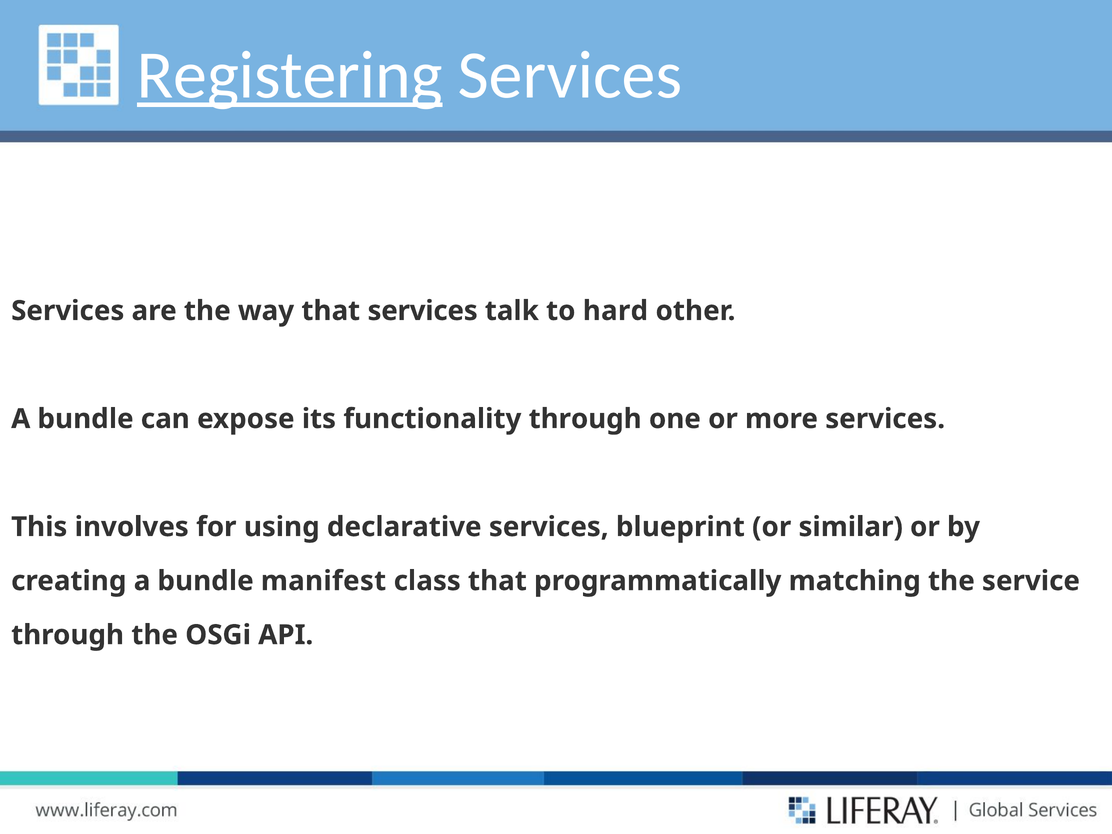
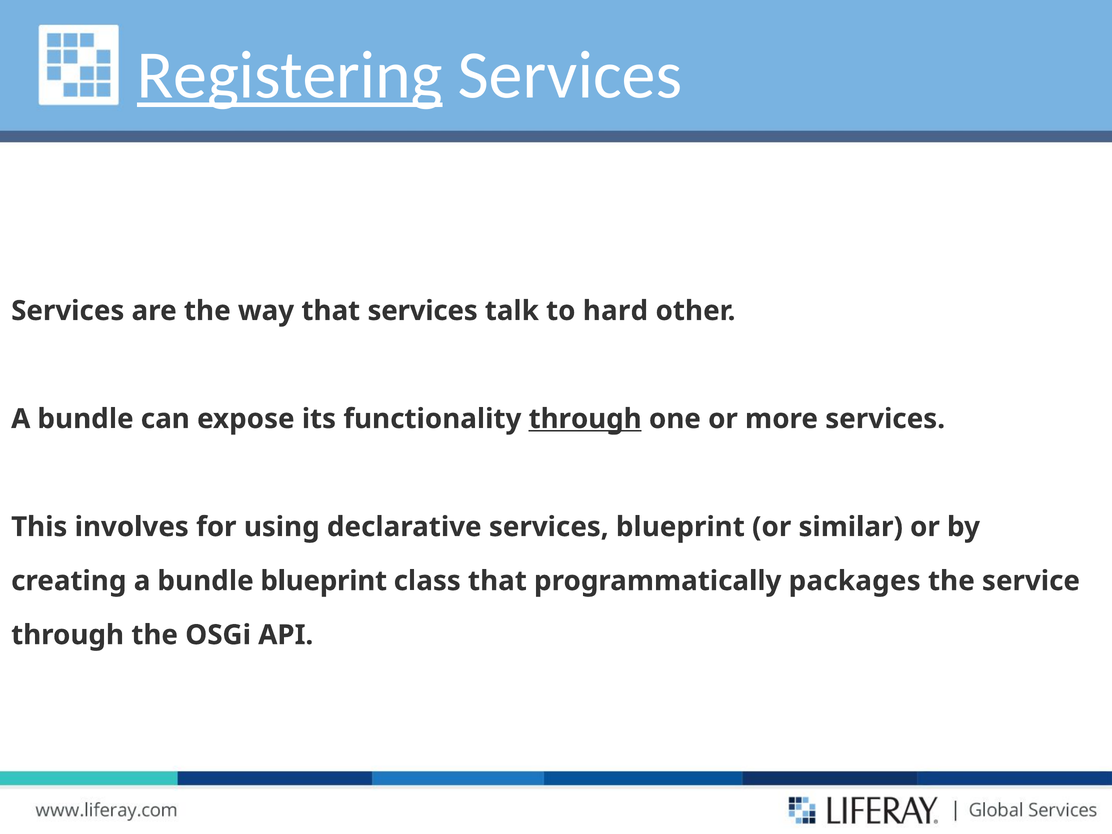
through underline: none -> present (585, 419)
bundle manifest: manifest -> blueprint (324, 581)
matching: matching -> packages (855, 581)
